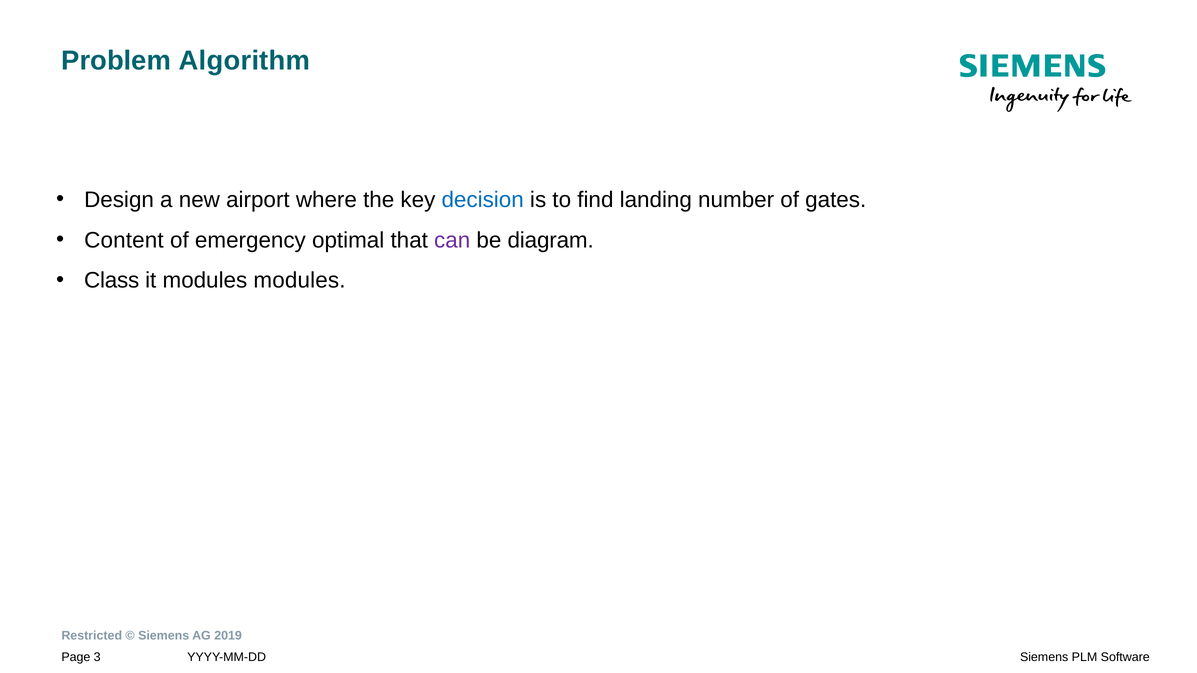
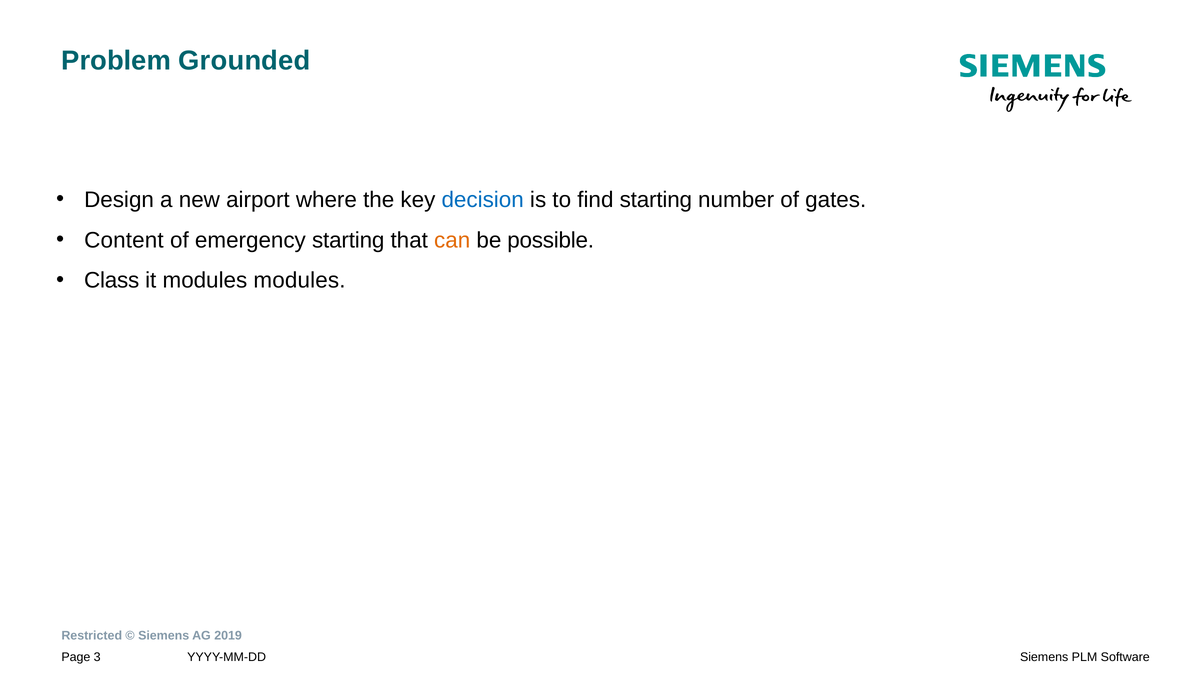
Algorithm: Algorithm -> Grounded (244, 61)
find landing: landing -> starting (656, 200)
emergency optimal: optimal -> starting (348, 240)
can colour: purple -> orange (452, 240)
diagram: diagram -> possible (551, 240)
